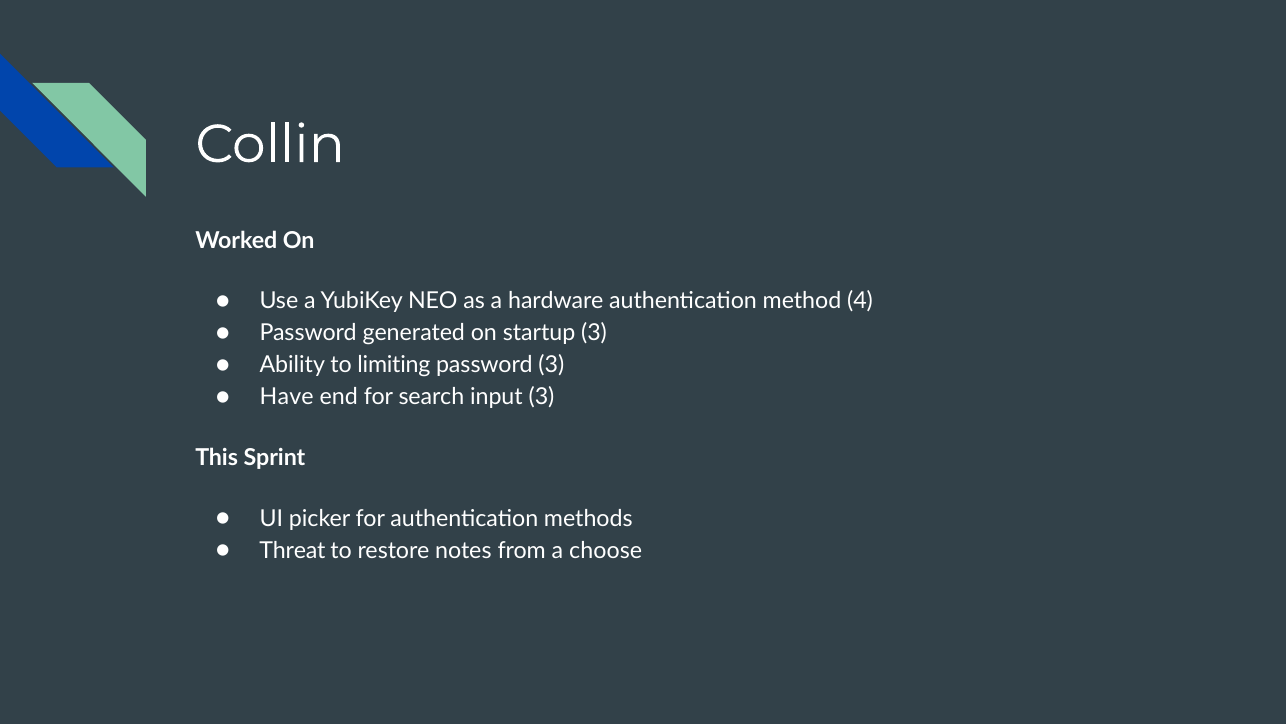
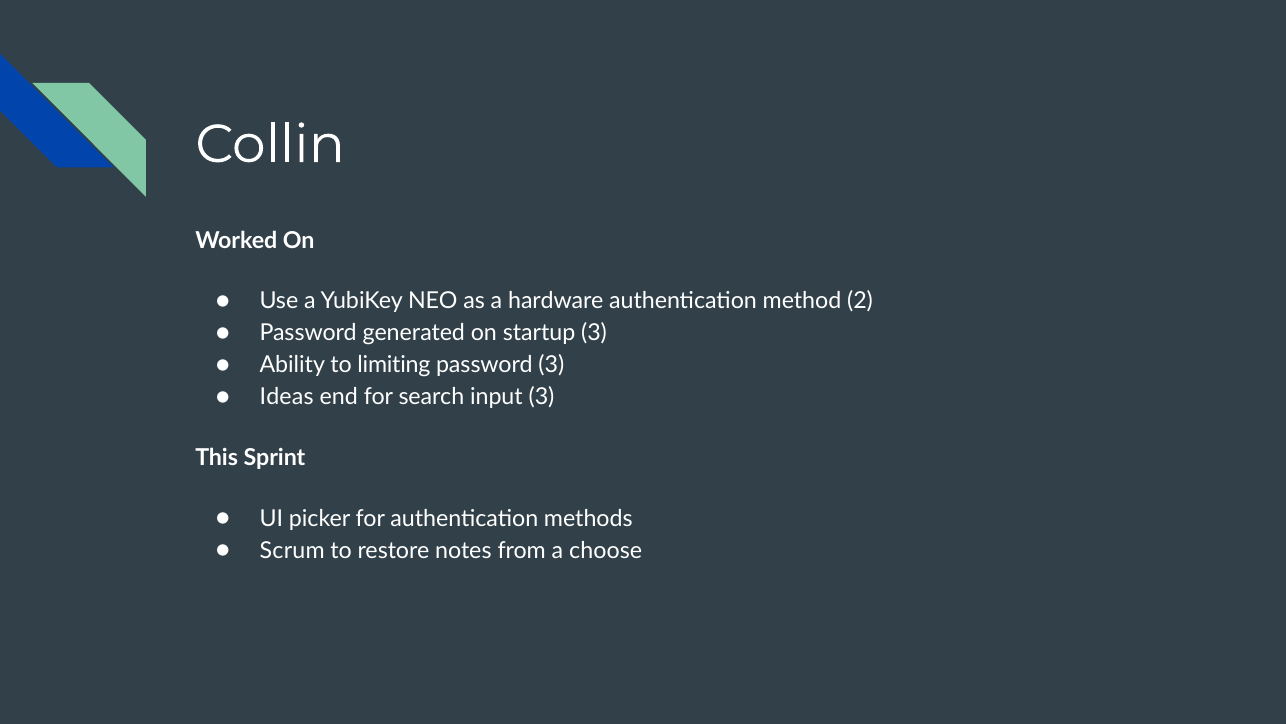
4: 4 -> 2 (860, 301)
Have: Have -> Ideas (287, 397)
Threat: Threat -> Scrum (292, 550)
